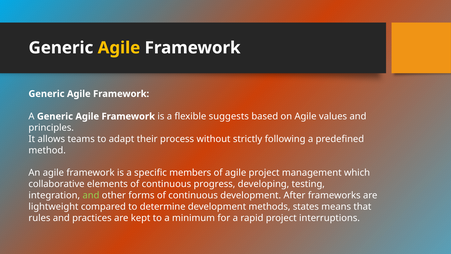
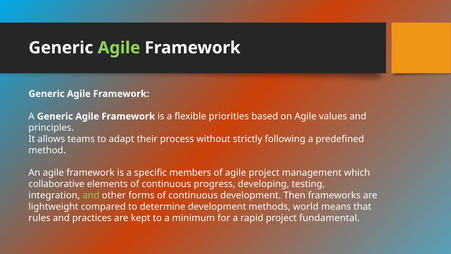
Agile colour: yellow -> light green (119, 48)
suggests: suggests -> priorities (229, 116)
After: After -> Then (295, 195)
states: states -> world (306, 206)
interruptions: interruptions -> fundamental (329, 218)
